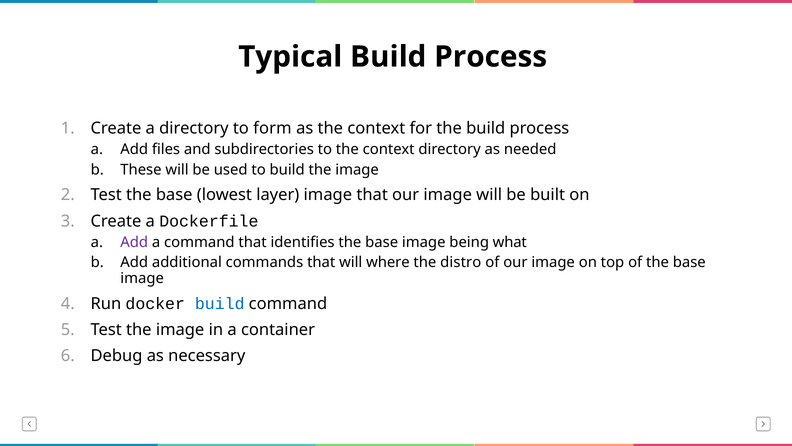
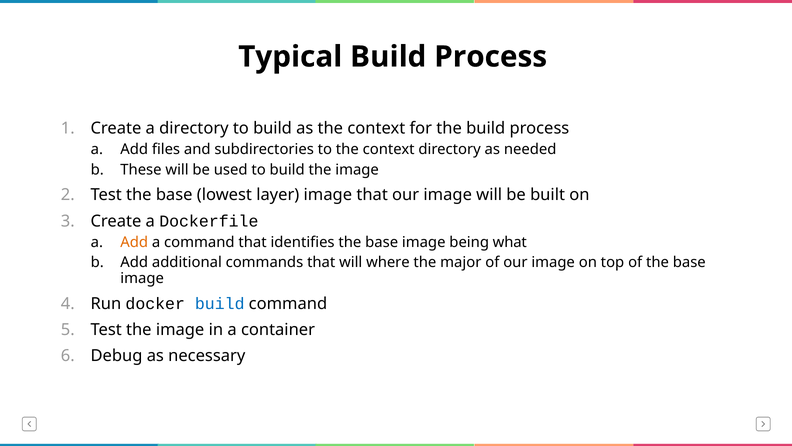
directory to form: form -> build (273, 128)
Add colour: purple -> orange (134, 242)
distro: distro -> major (461, 262)
